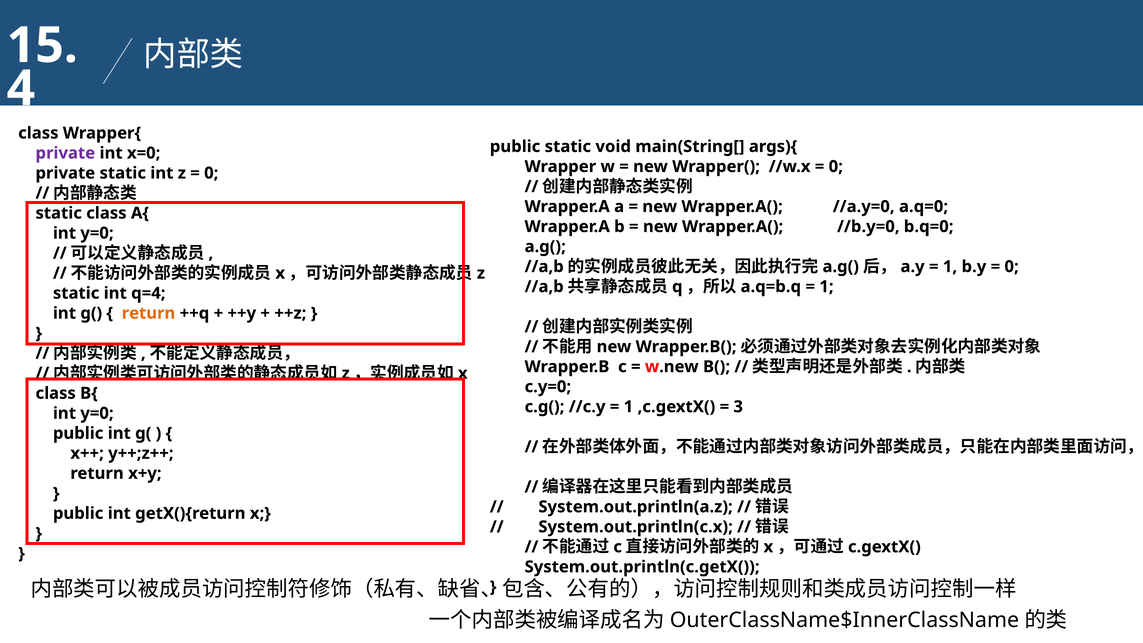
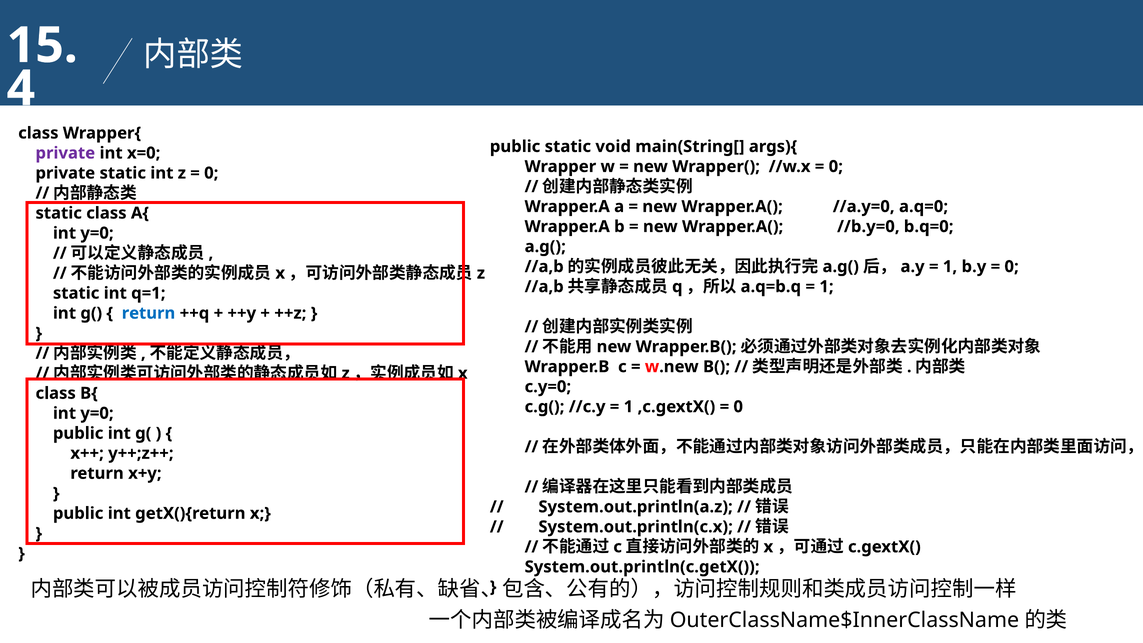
q=4: q=4 -> q=1 (148, 293)
return colour: orange -> blue (148, 313)
3: 3 -> 0 (738, 407)
